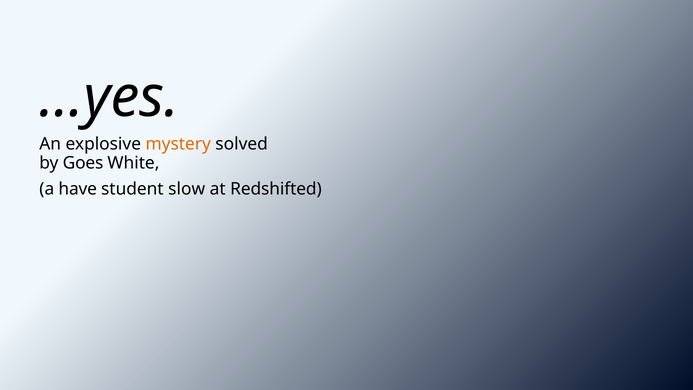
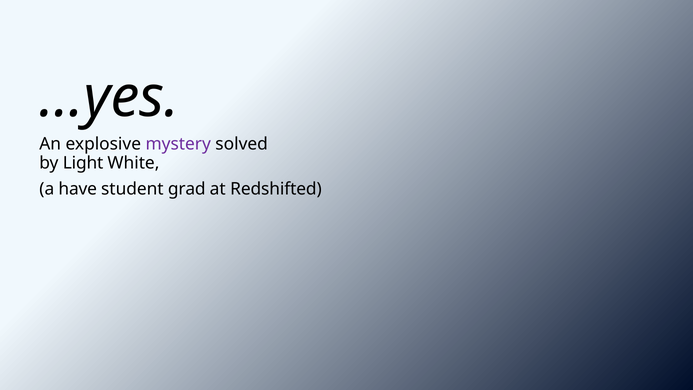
mystery colour: orange -> purple (178, 144)
Goes: Goes -> Light (83, 163)
slow: slow -> grad (187, 189)
